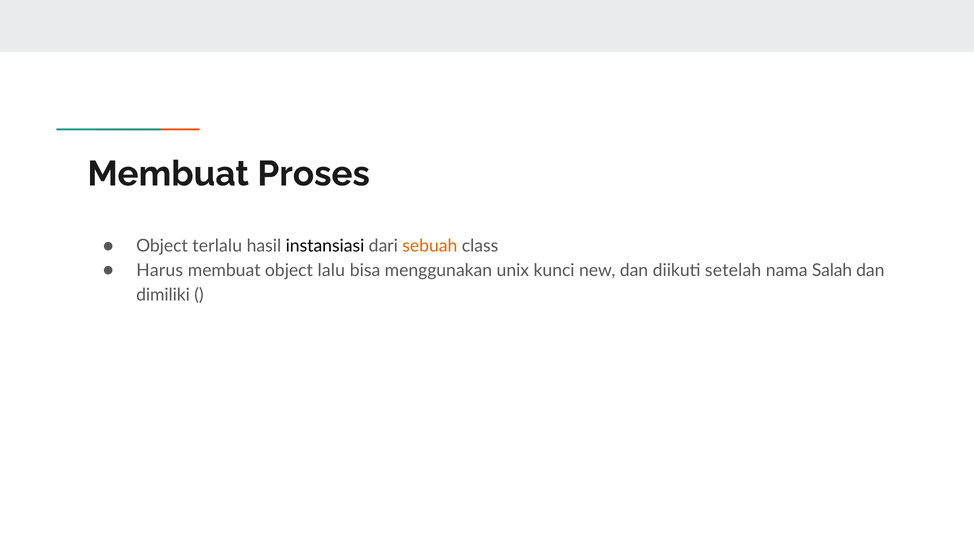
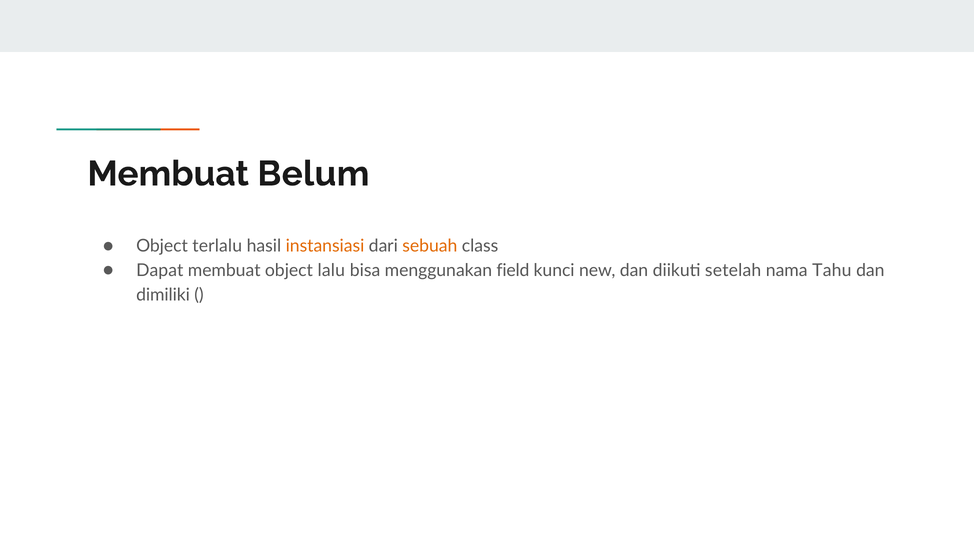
Proses: Proses -> Belum (313, 174)
instansiasi colour: black -> orange (325, 246)
Harus: Harus -> Dapat (160, 270)
unix: unix -> field (513, 270)
Salah: Salah -> Tahu (832, 270)
